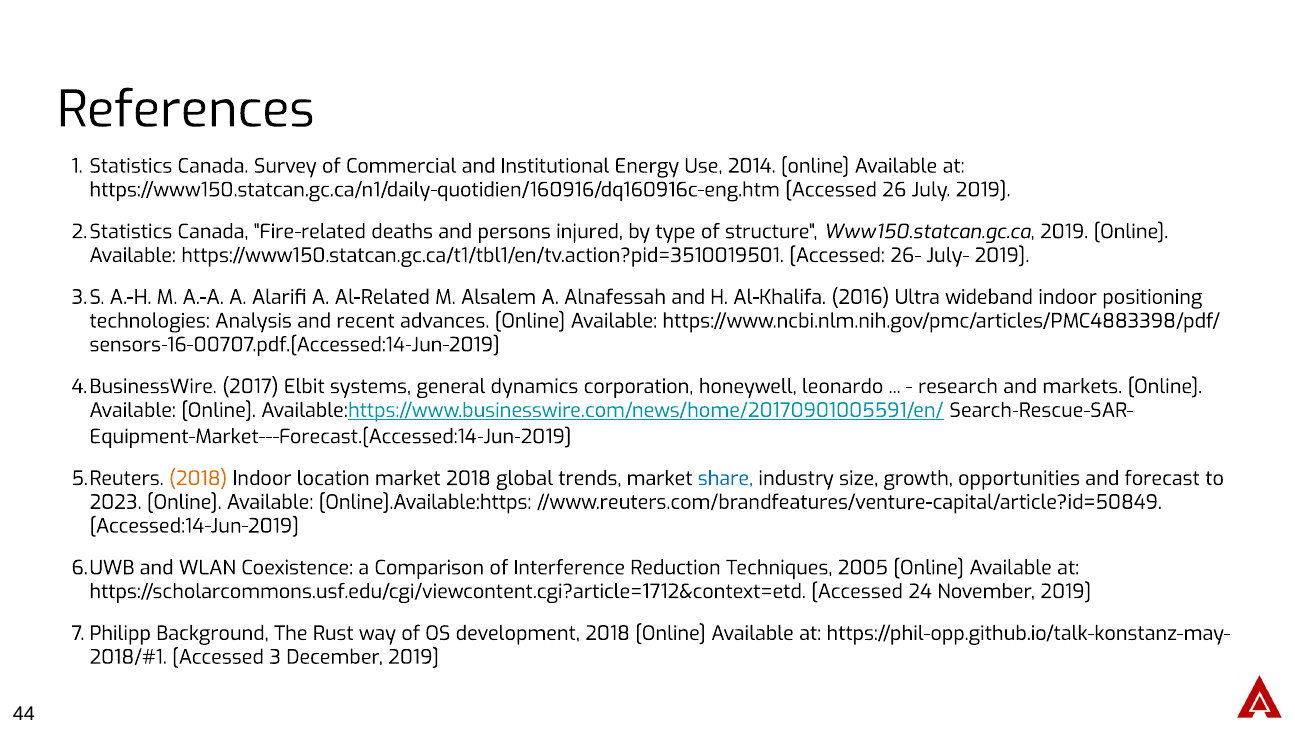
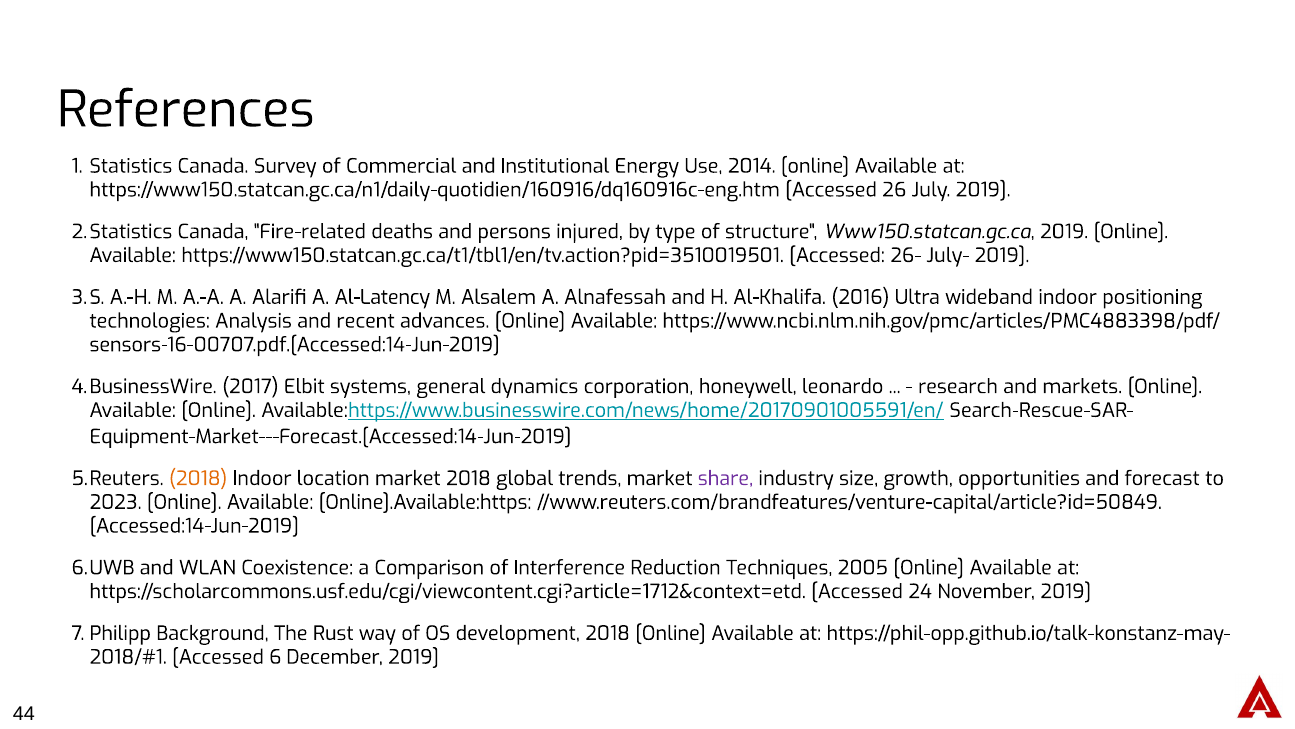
Al-Related: Al-Related -> Al-Latency (382, 297)
share colour: blue -> purple (725, 478)
3: 3 -> 6 (275, 657)
